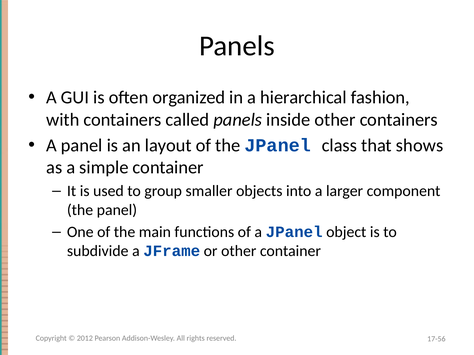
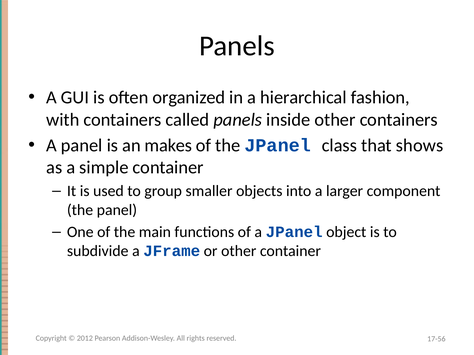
layout: layout -> makes (168, 146)
